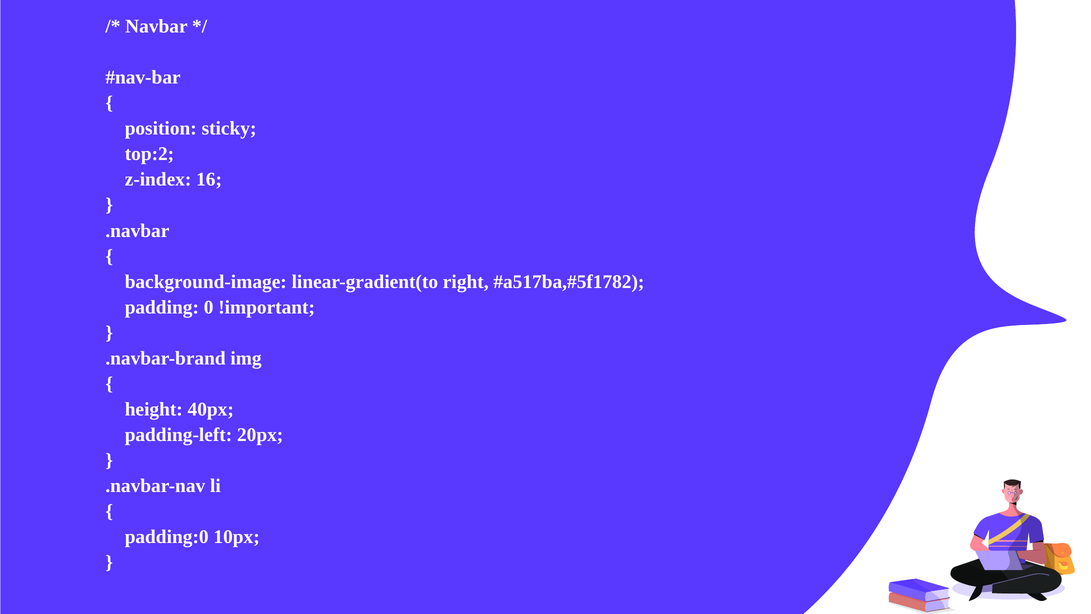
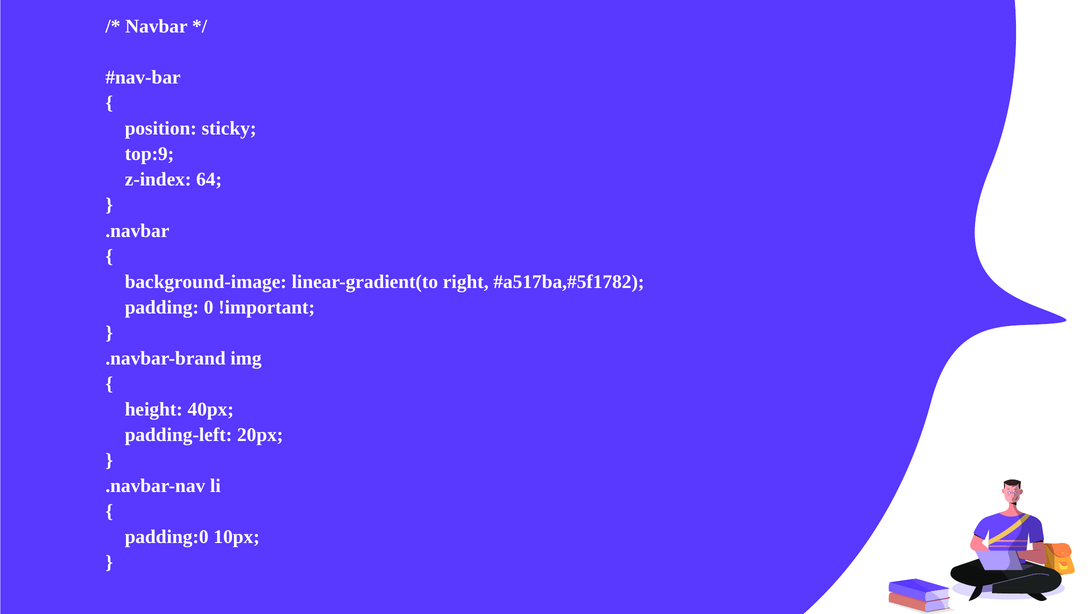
top:2: top:2 -> top:9 (149, 154)
16: 16 -> 64 (209, 179)
